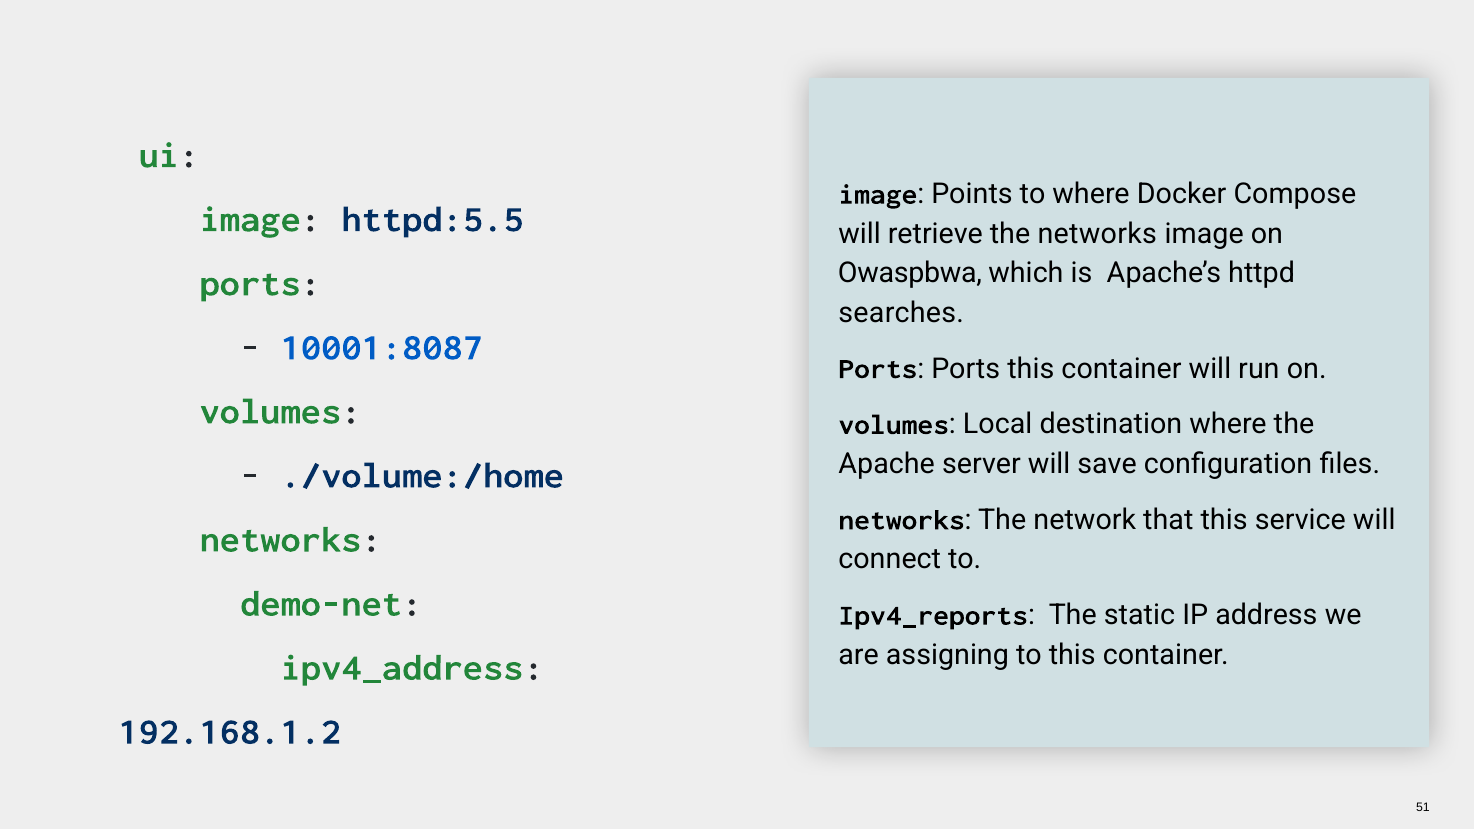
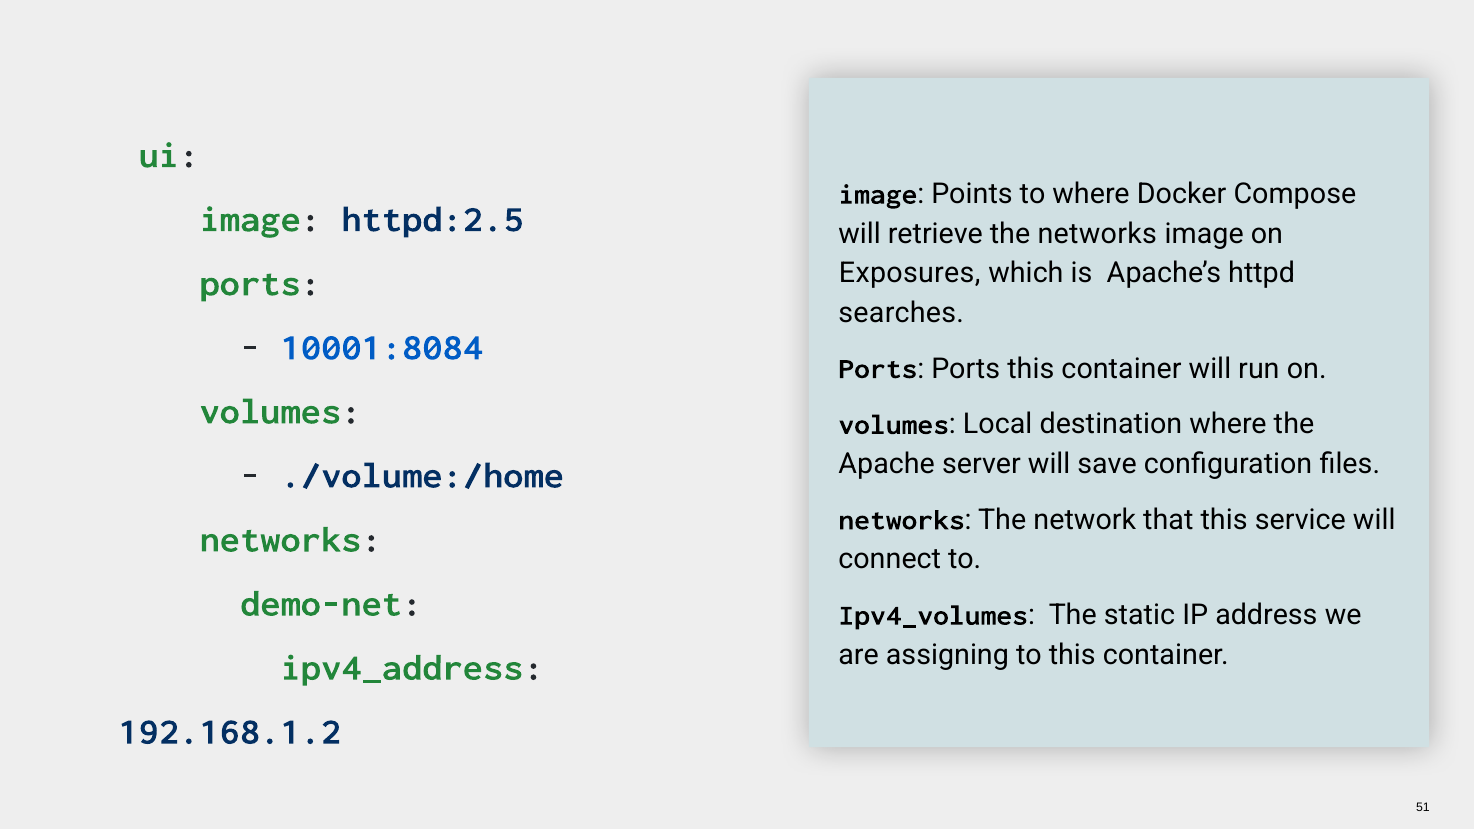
httpd:5.5: httpd:5.5 -> httpd:2.5 (432, 219)
Owaspbwa: Owaspbwa -> Exposures (910, 273)
10001:8087: 10001:8087 -> 10001:8084 (382, 347)
Ipv4_reports: Ipv4_reports -> Ipv4_volumes (933, 615)
